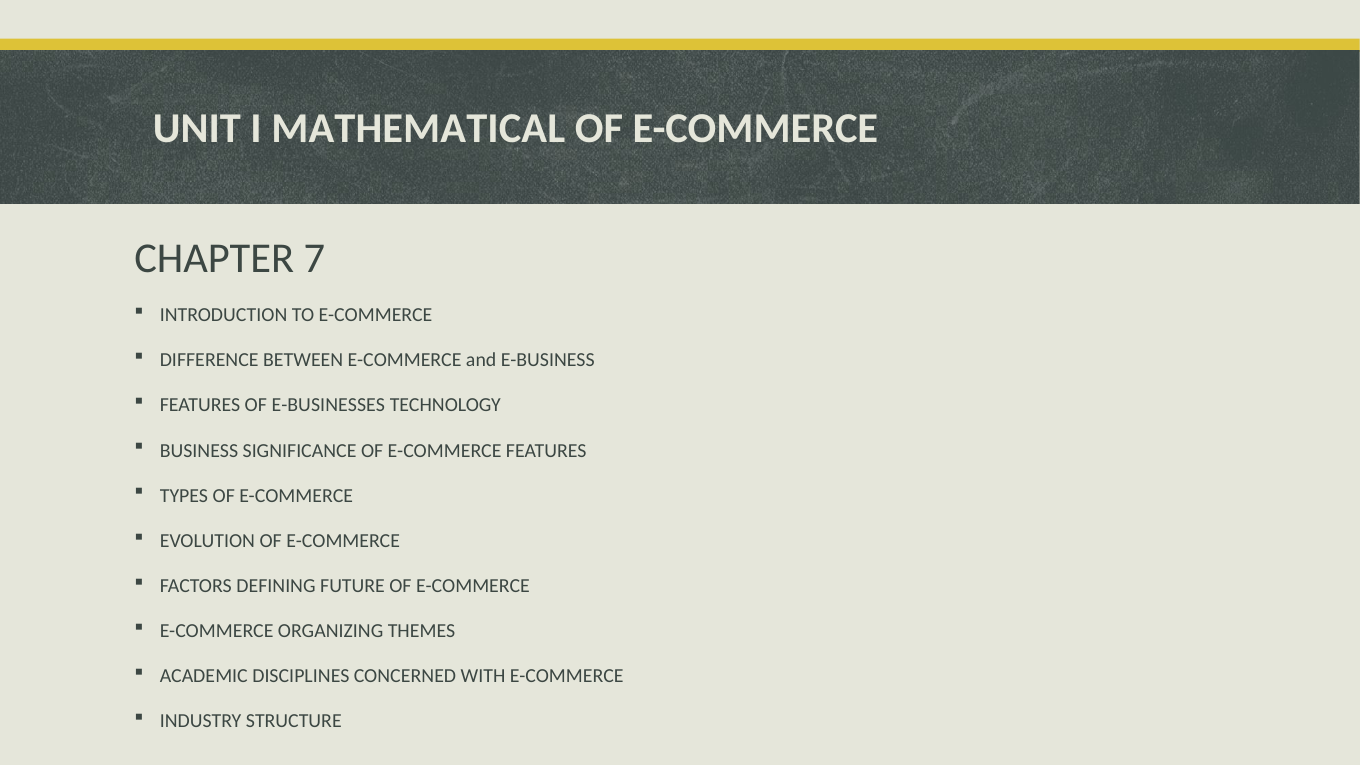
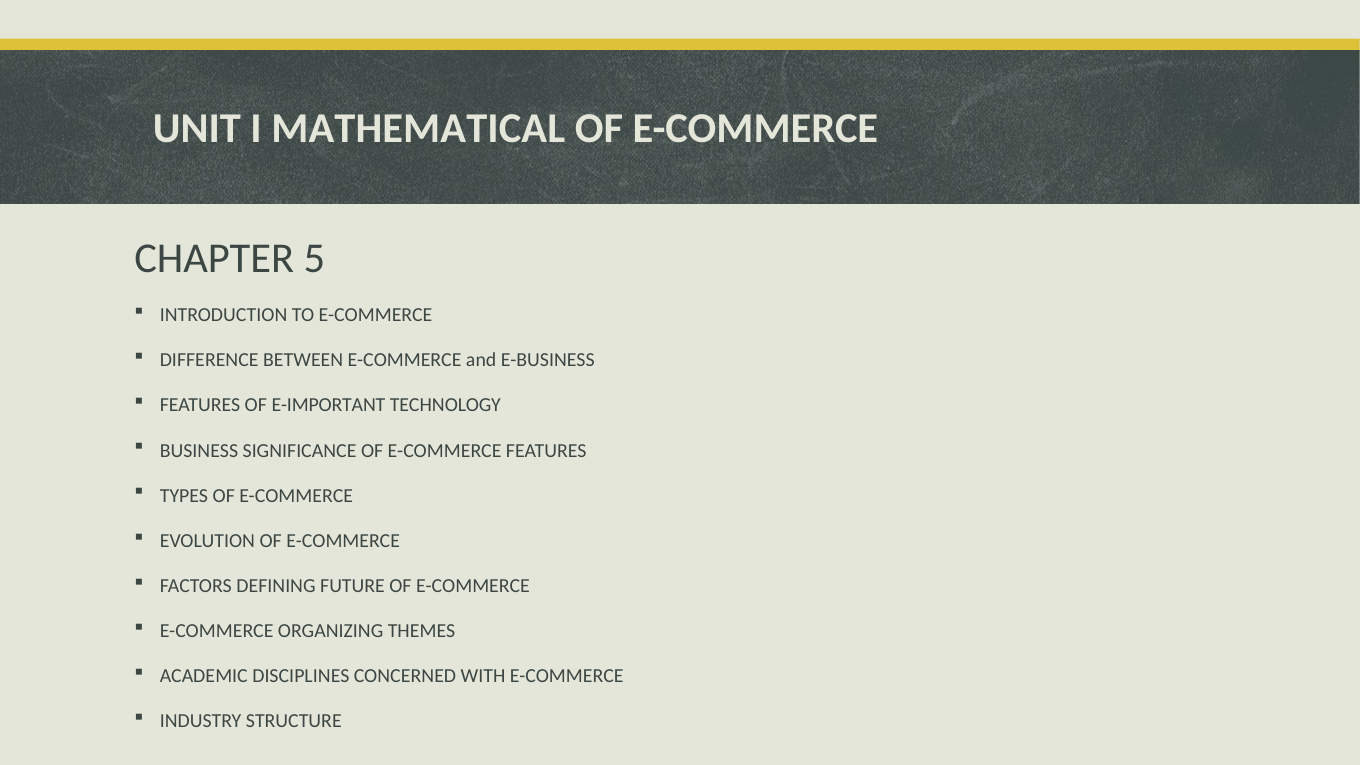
7: 7 -> 5 (314, 258)
E-BUSINESSES: E-BUSINESSES -> E-IMPORTANT (328, 405)
